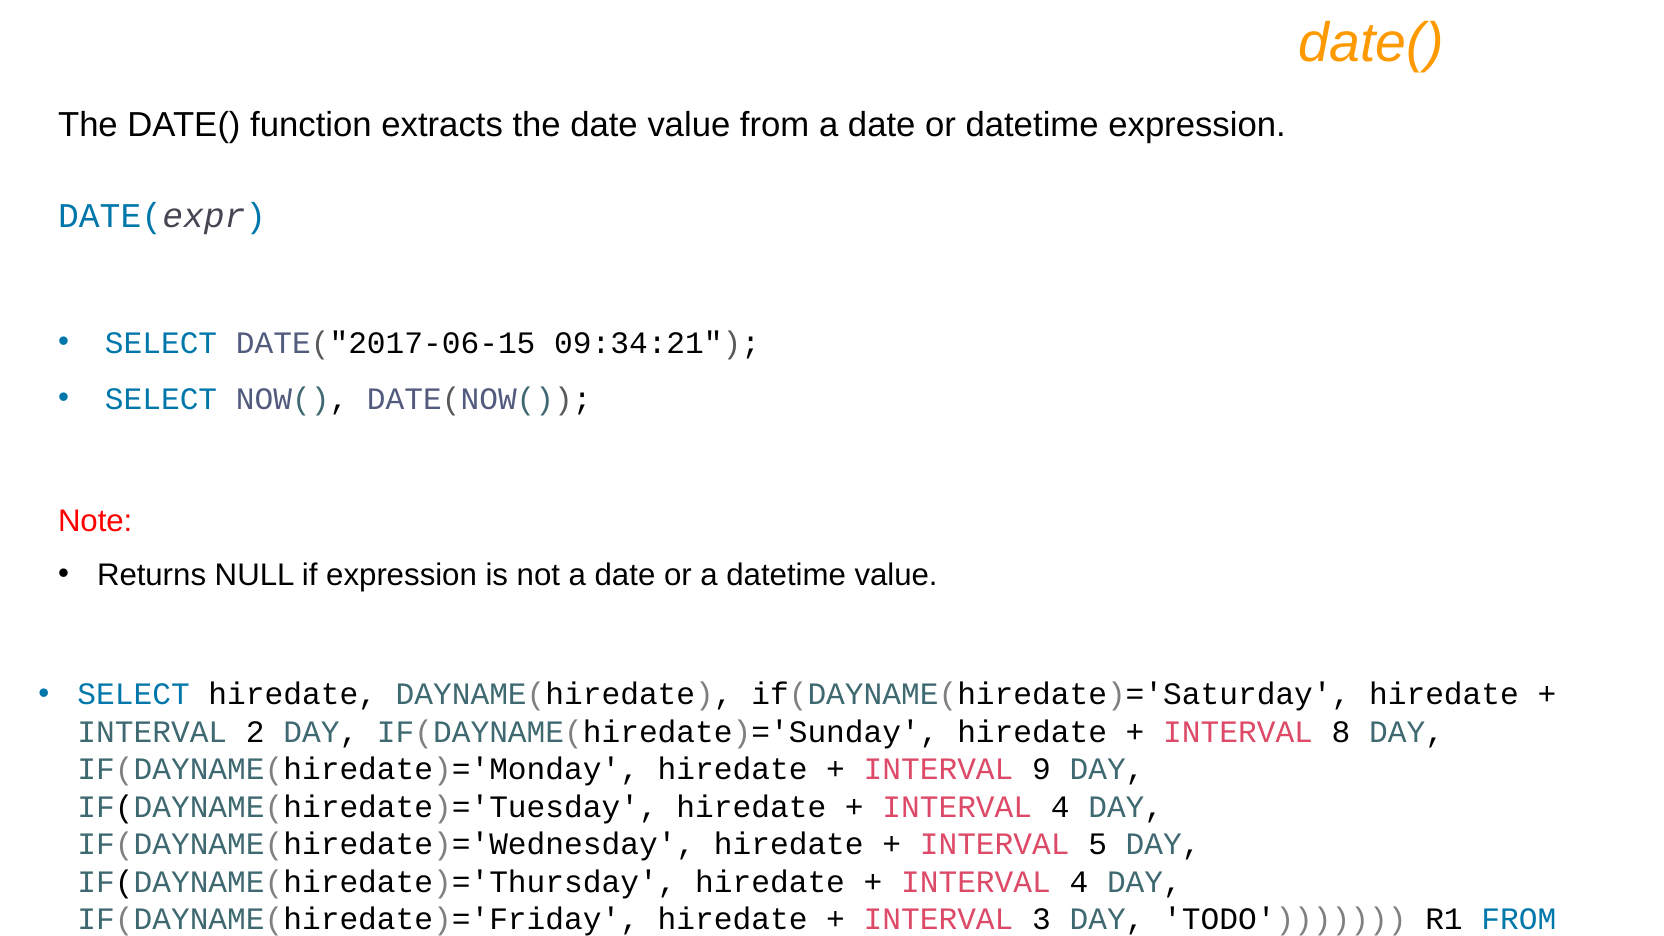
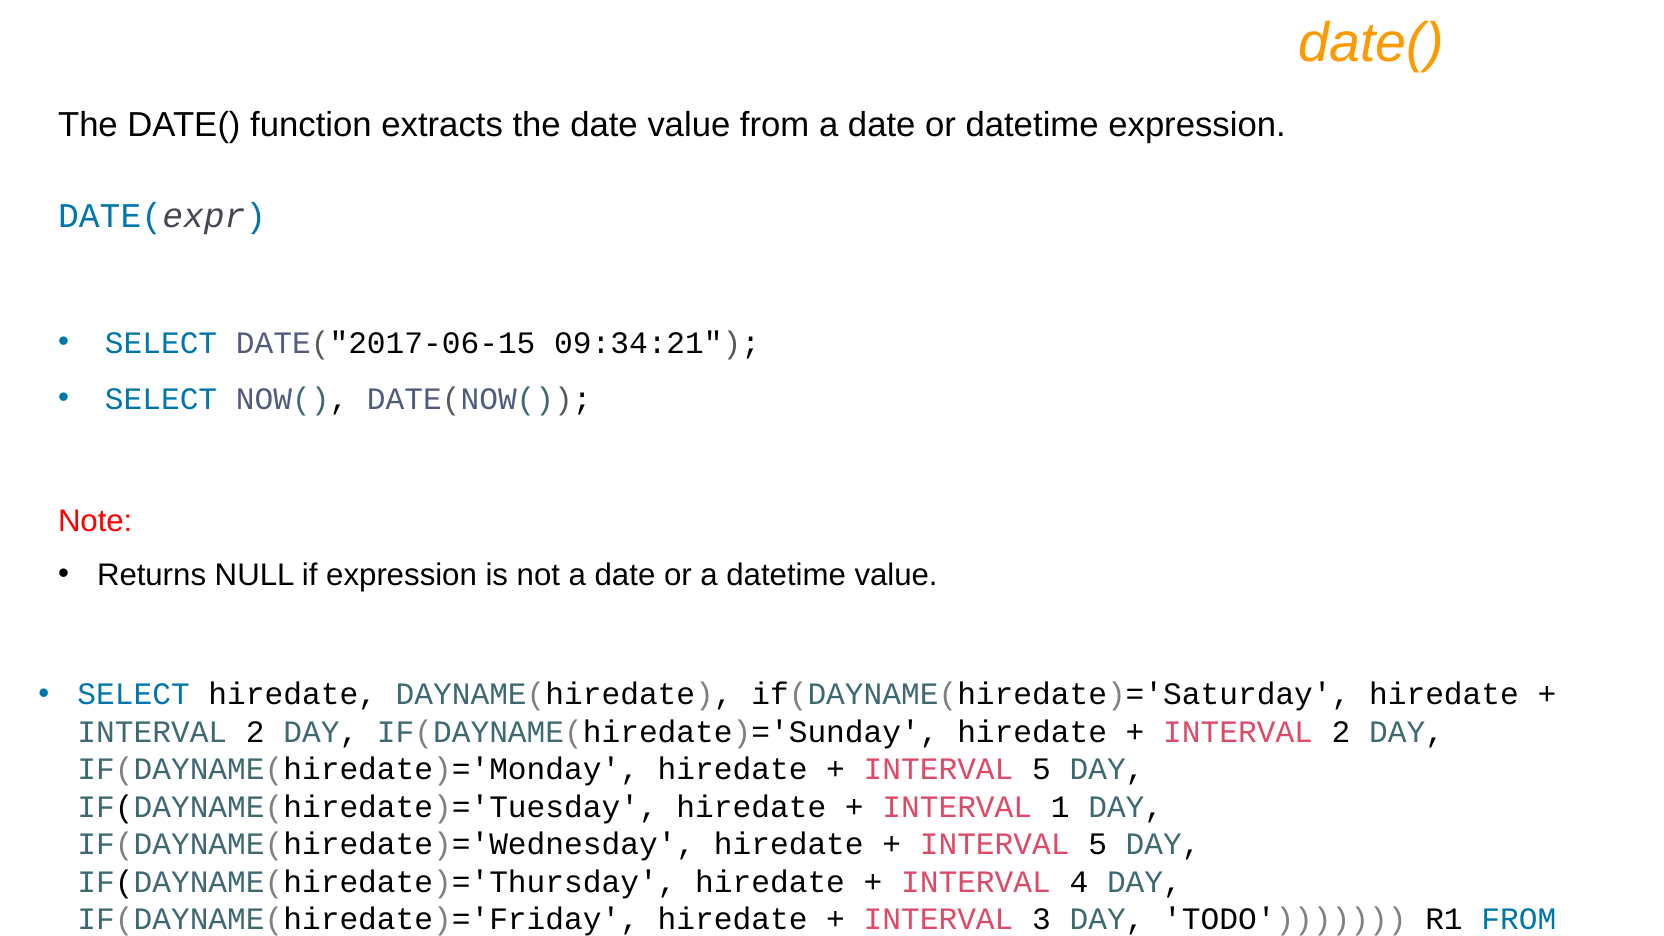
8: 8 -> 2 (1341, 732)
9: 9 -> 5 (1042, 770)
4: 4 -> 1 (1060, 807)
